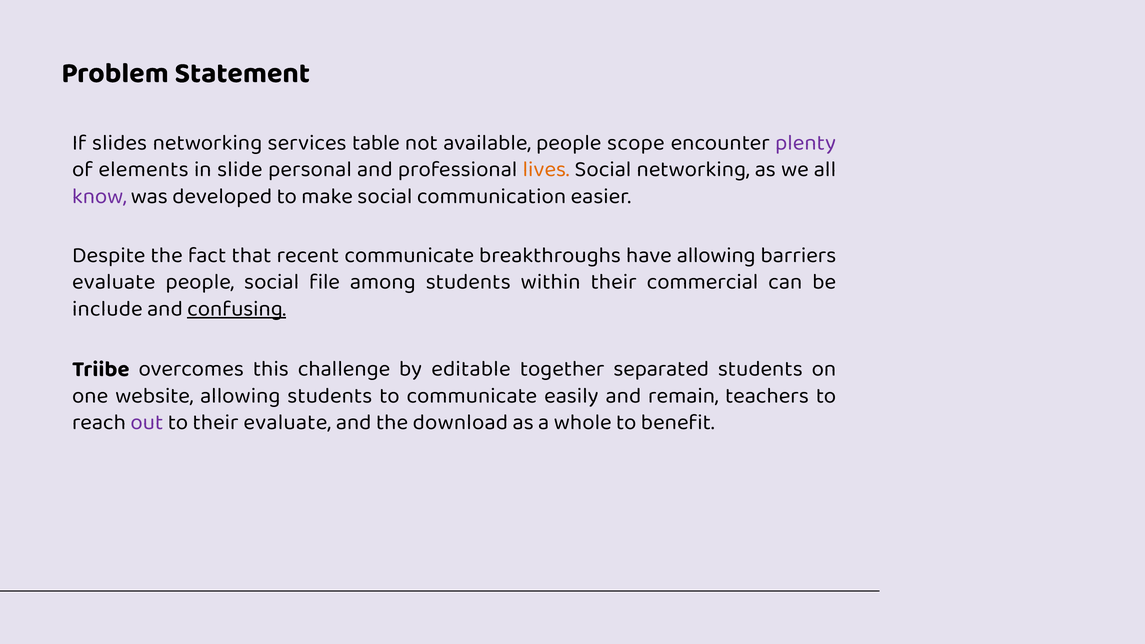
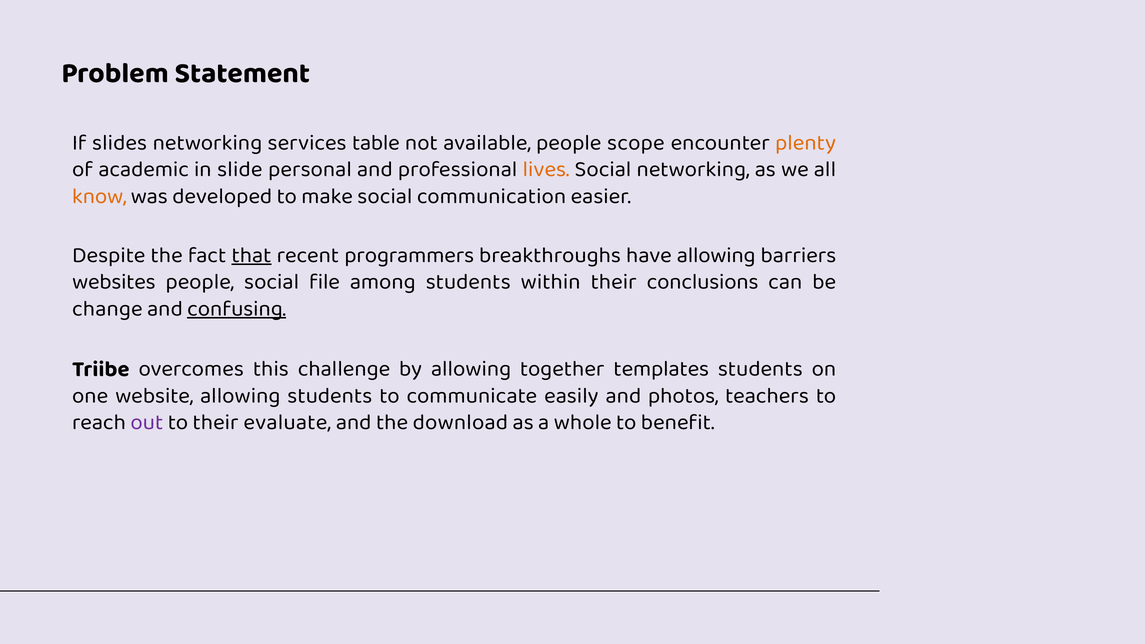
plenty colour: purple -> orange (806, 142)
elements: elements -> academic (144, 169)
know colour: purple -> orange (99, 196)
that underline: none -> present (252, 255)
recent communicate: communicate -> programmers (409, 255)
evaluate: evaluate -> websites (114, 282)
commercial: commercial -> conclusions (703, 282)
include: include -> change (107, 308)
by editable: editable -> allowing (471, 369)
separated: separated -> templates (661, 369)
remain: remain -> photos (683, 395)
